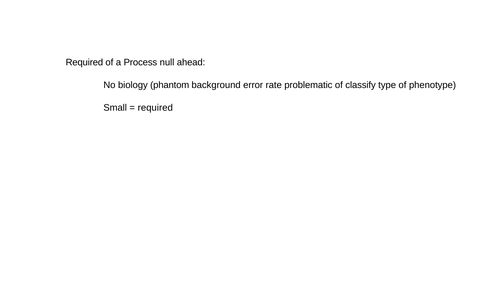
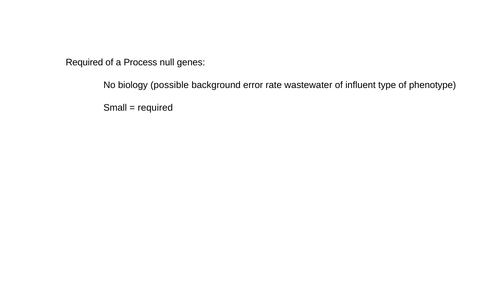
ahead: ahead -> genes (191, 62)
phantom: phantom -> possible (170, 85)
problematic: problematic -> wastewater (308, 85)
classify: classify -> influent (361, 85)
